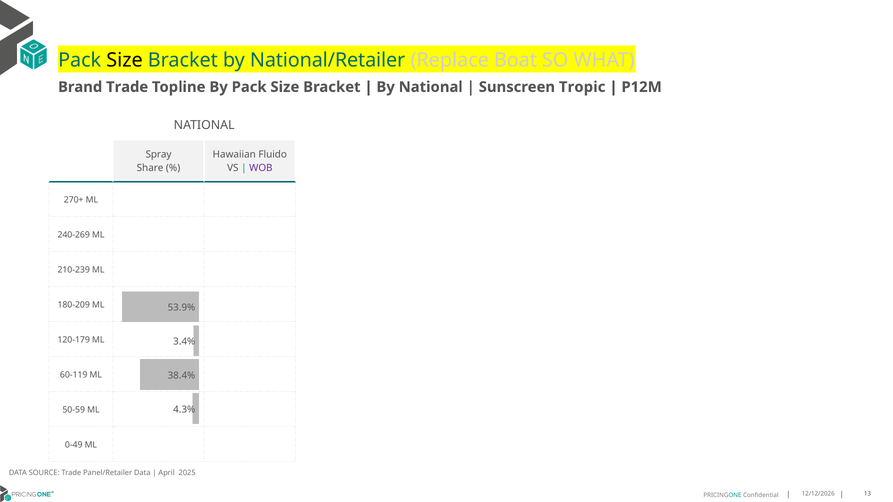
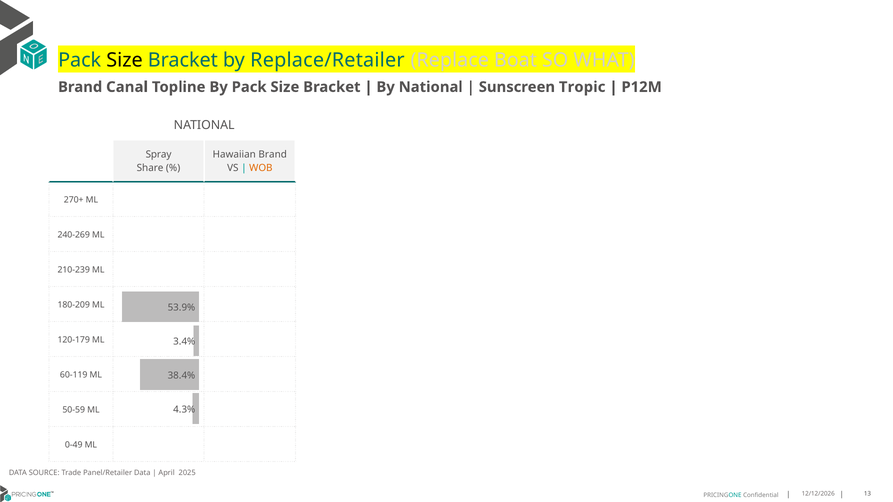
National/Retailer: National/Retailer -> Replace/Retailer (327, 60)
Brand Trade: Trade -> Canal (127, 87)
Hawaiian Fluido: Fluido -> Brand (273, 154)
WOB colour: purple -> orange (261, 168)
